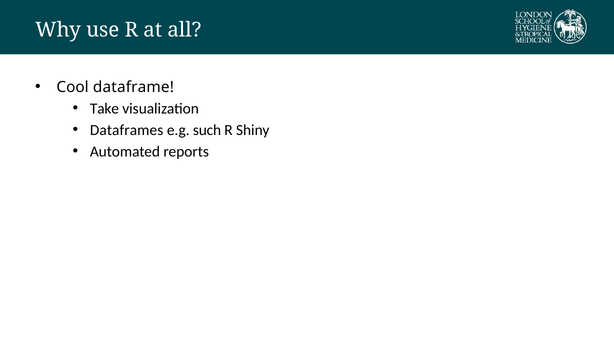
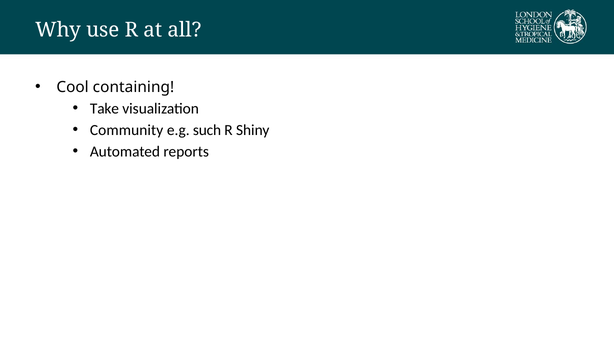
dataframe: dataframe -> containing (133, 87)
Dataframes: Dataframes -> Community (127, 130)
